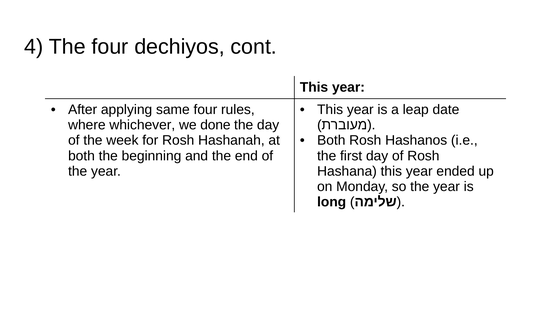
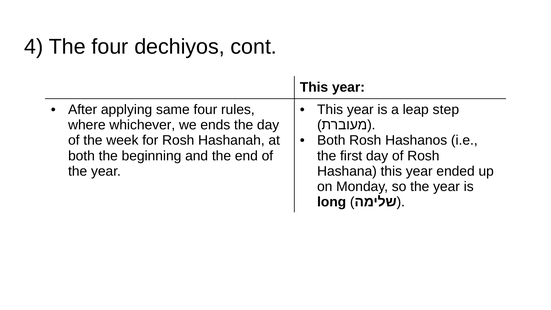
date: date -> step (446, 109)
done: done -> ends (215, 125)
